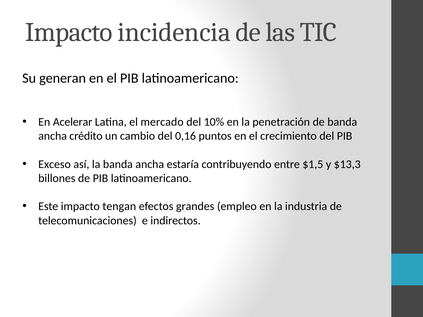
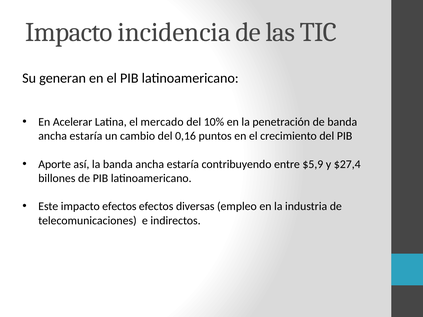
crédito: crédito -> estaría (86, 136)
Exceso: Exceso -> Aporte (55, 164)
$1,5: $1,5 -> $5,9 (313, 164)
$13,3: $13,3 -> $27,4 (347, 164)
impacto tengan: tengan -> efectos (119, 207)
grandes: grandes -> diversas (195, 207)
